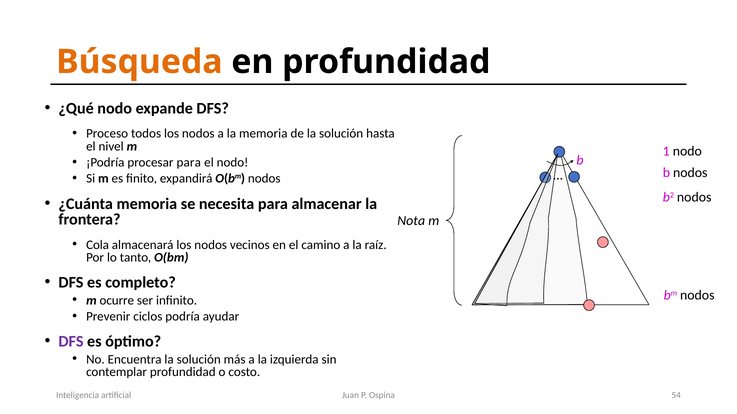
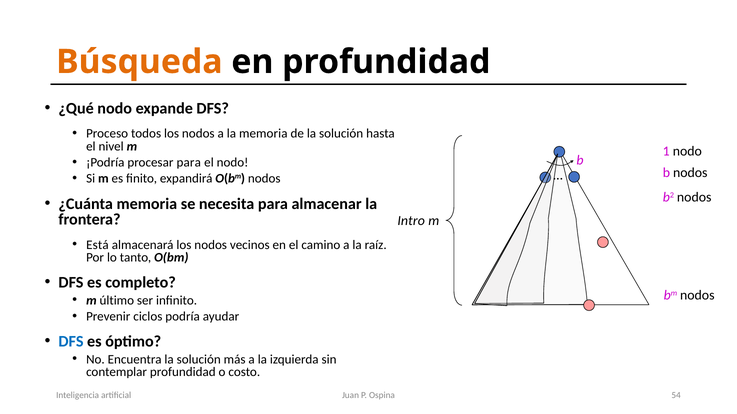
Nota: Nota -> Intro (411, 221)
Cola: Cola -> Está (97, 245)
ocurre: ocurre -> último (117, 301)
DFS colour: purple -> blue (71, 342)
